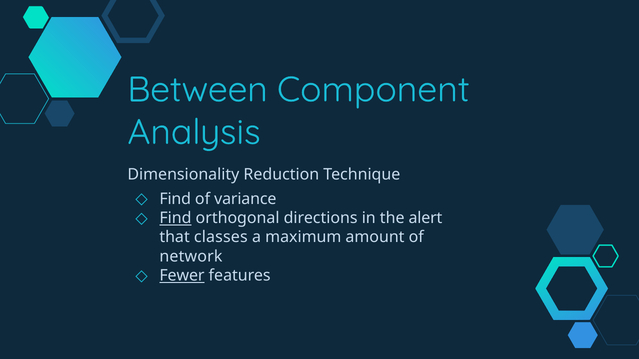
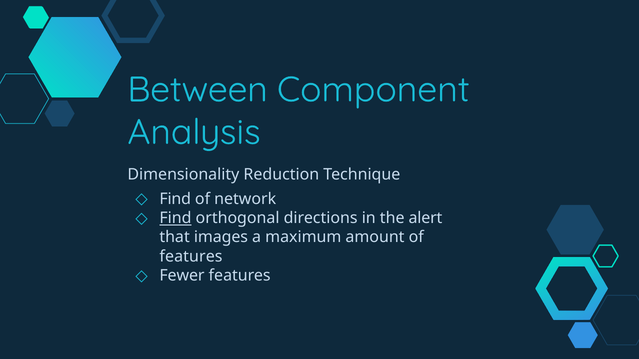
variance: variance -> network (245, 199)
classes: classes -> images (221, 238)
network: network -> features (191, 257)
Fewer underline: present -> none (182, 276)
